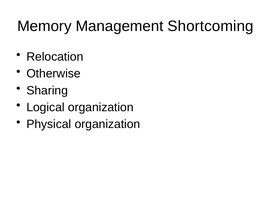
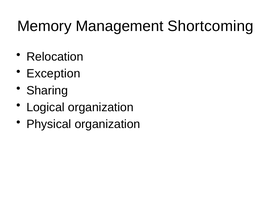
Otherwise: Otherwise -> Exception (53, 74)
